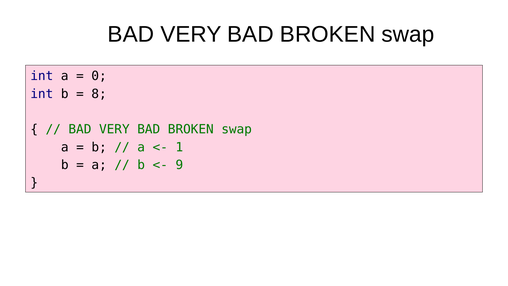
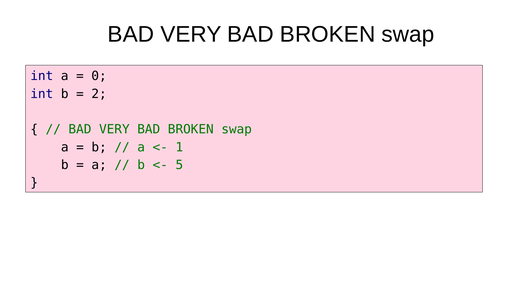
8: 8 -> 2 (99, 94)
9: 9 -> 5 (179, 165)
